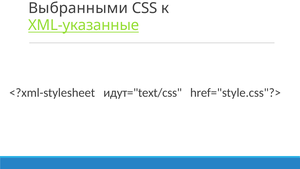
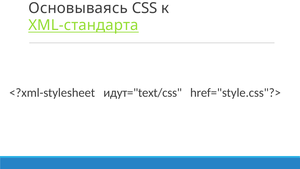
Выбранными: Выбранными -> Основываясь (78, 8)
XML-указанные: XML-указанные -> XML-стандарта (83, 25)
